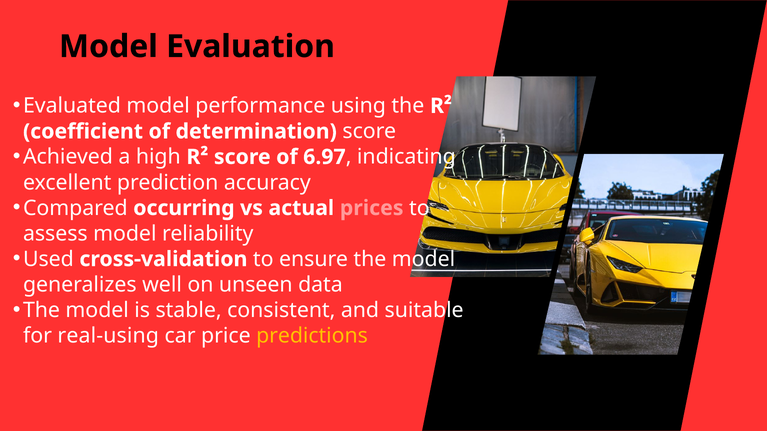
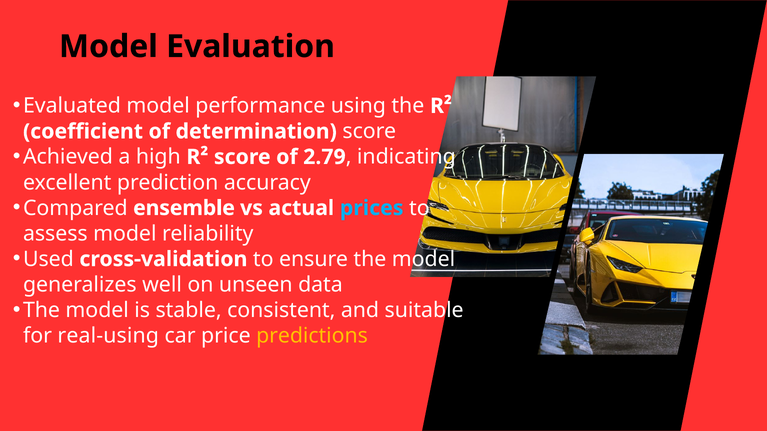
6.97: 6.97 -> 2.79 (324, 157)
occurring: occurring -> ensemble (184, 208)
prices colour: pink -> light blue (372, 208)
